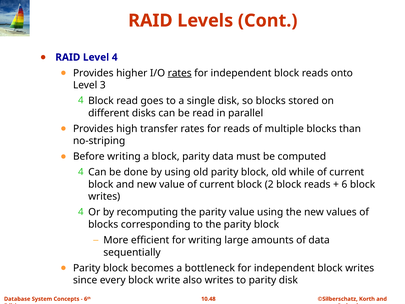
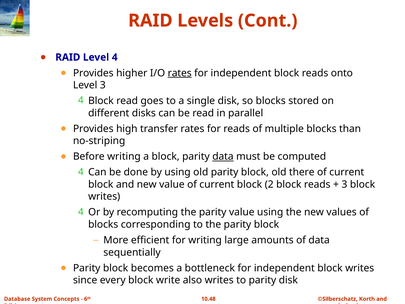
data underline: none -> present (223, 156)
while: while -> there (302, 172)
6: 6 -> 3 (344, 184)
